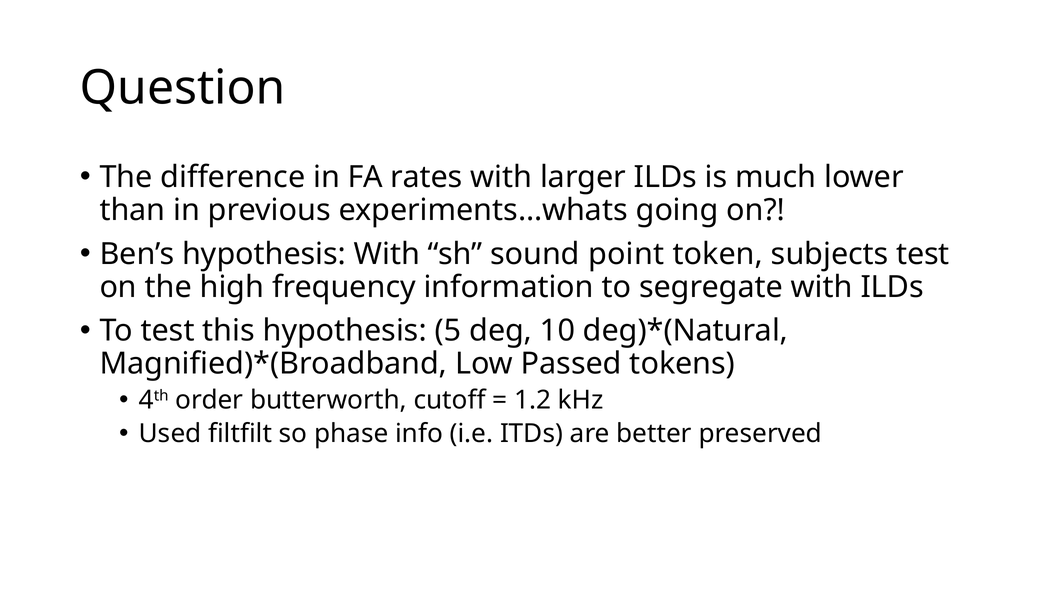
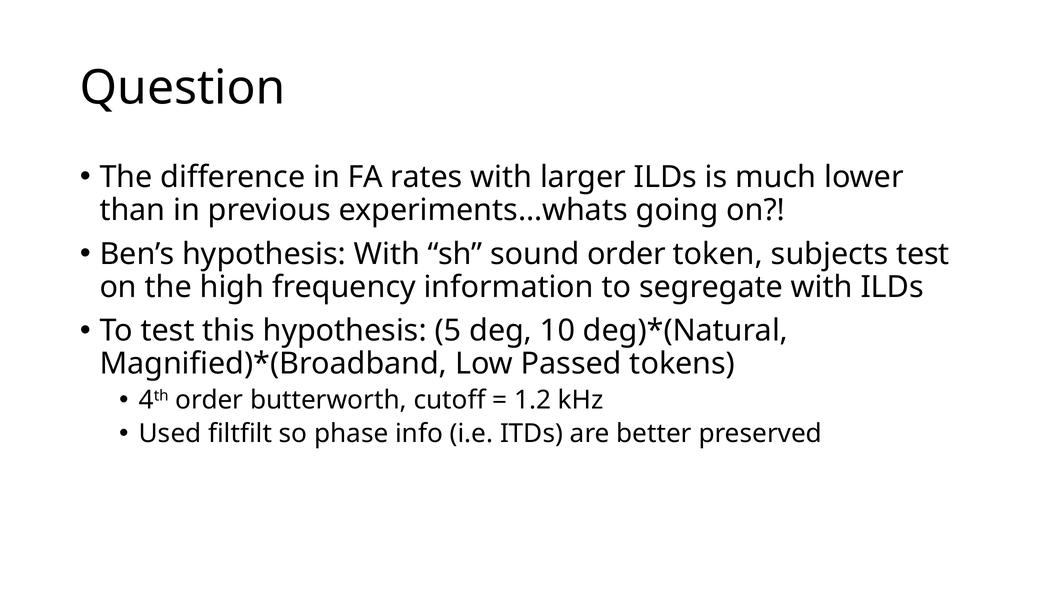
sound point: point -> order (627, 254)
